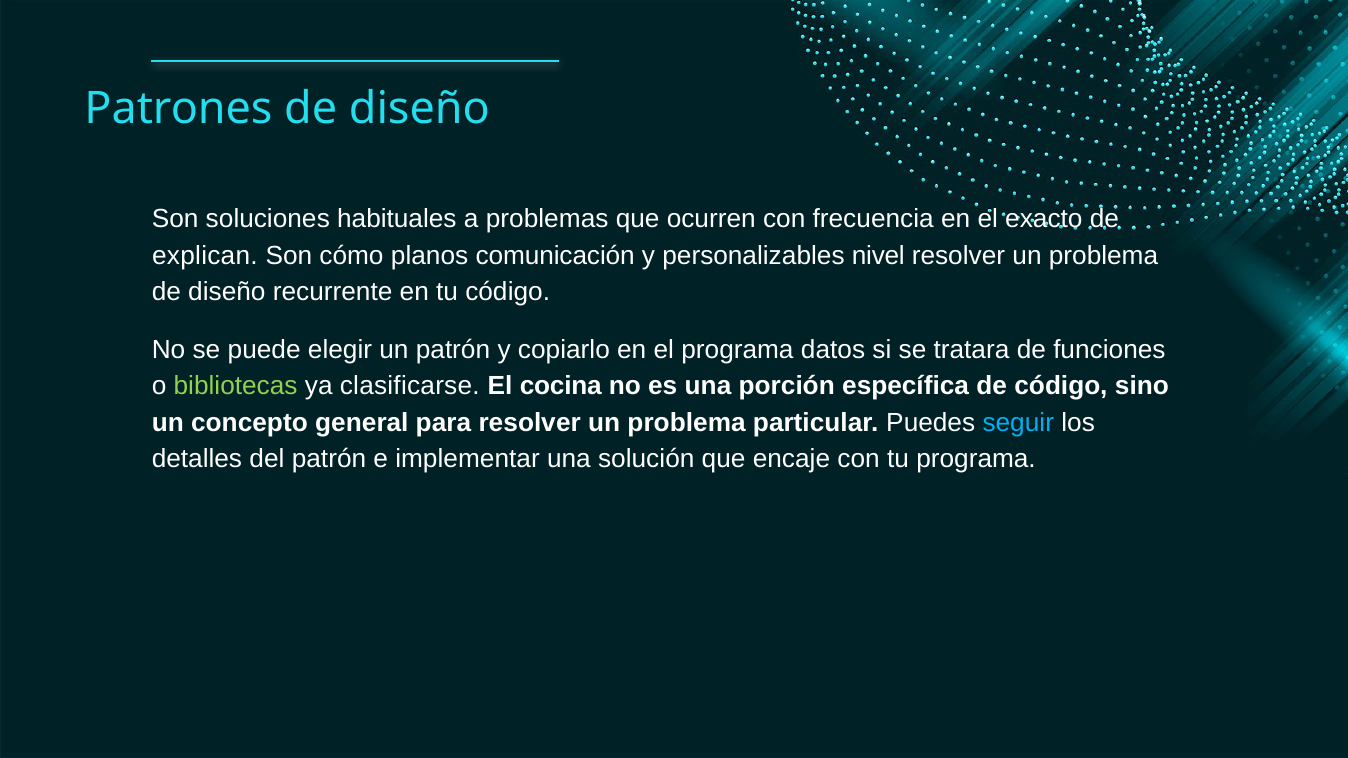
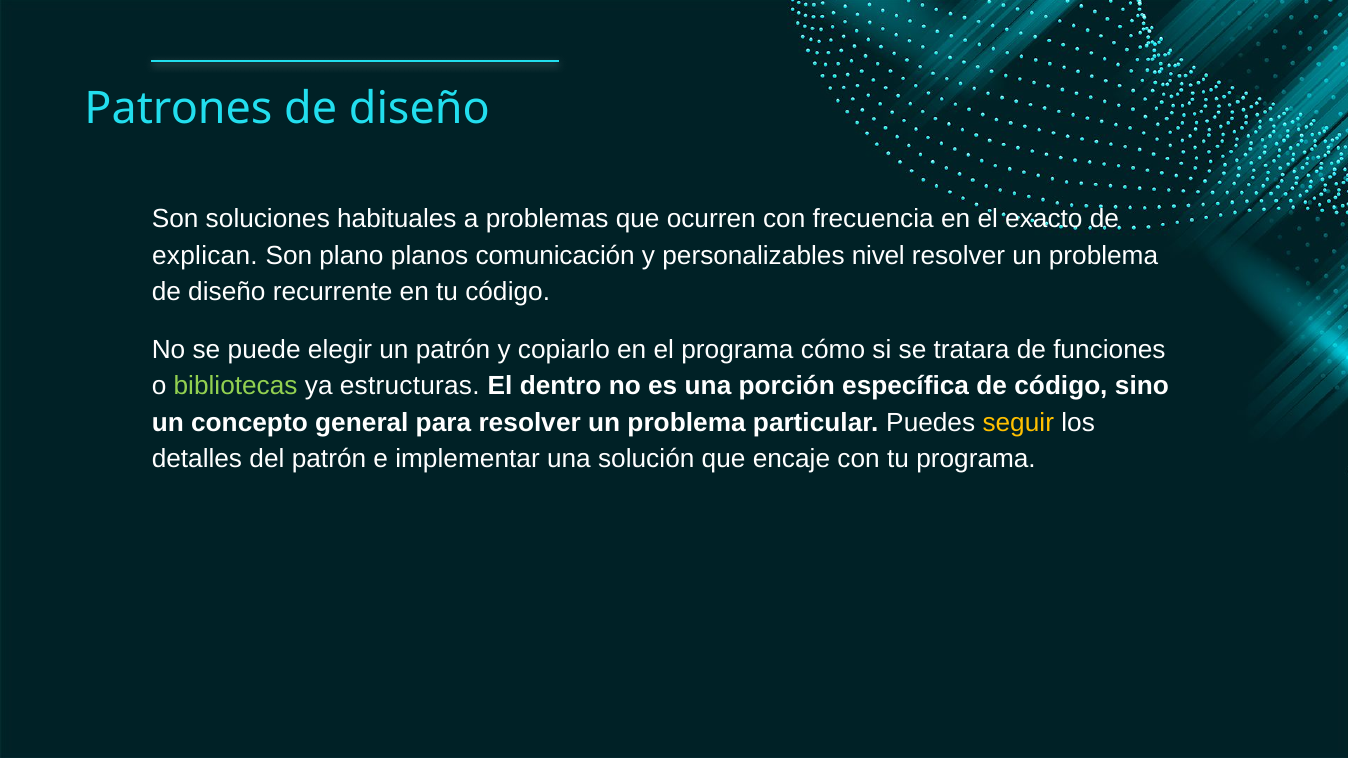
cómo: cómo -> plano (351, 256)
datos: datos -> cómo (833, 350)
clasificarse: clasificarse -> estructuras (410, 386)
cocina: cocina -> dentro (561, 386)
seguir colour: light blue -> yellow (1018, 423)
